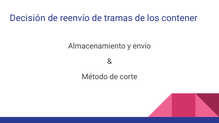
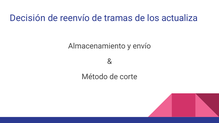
contener: contener -> actualiza (180, 18)
